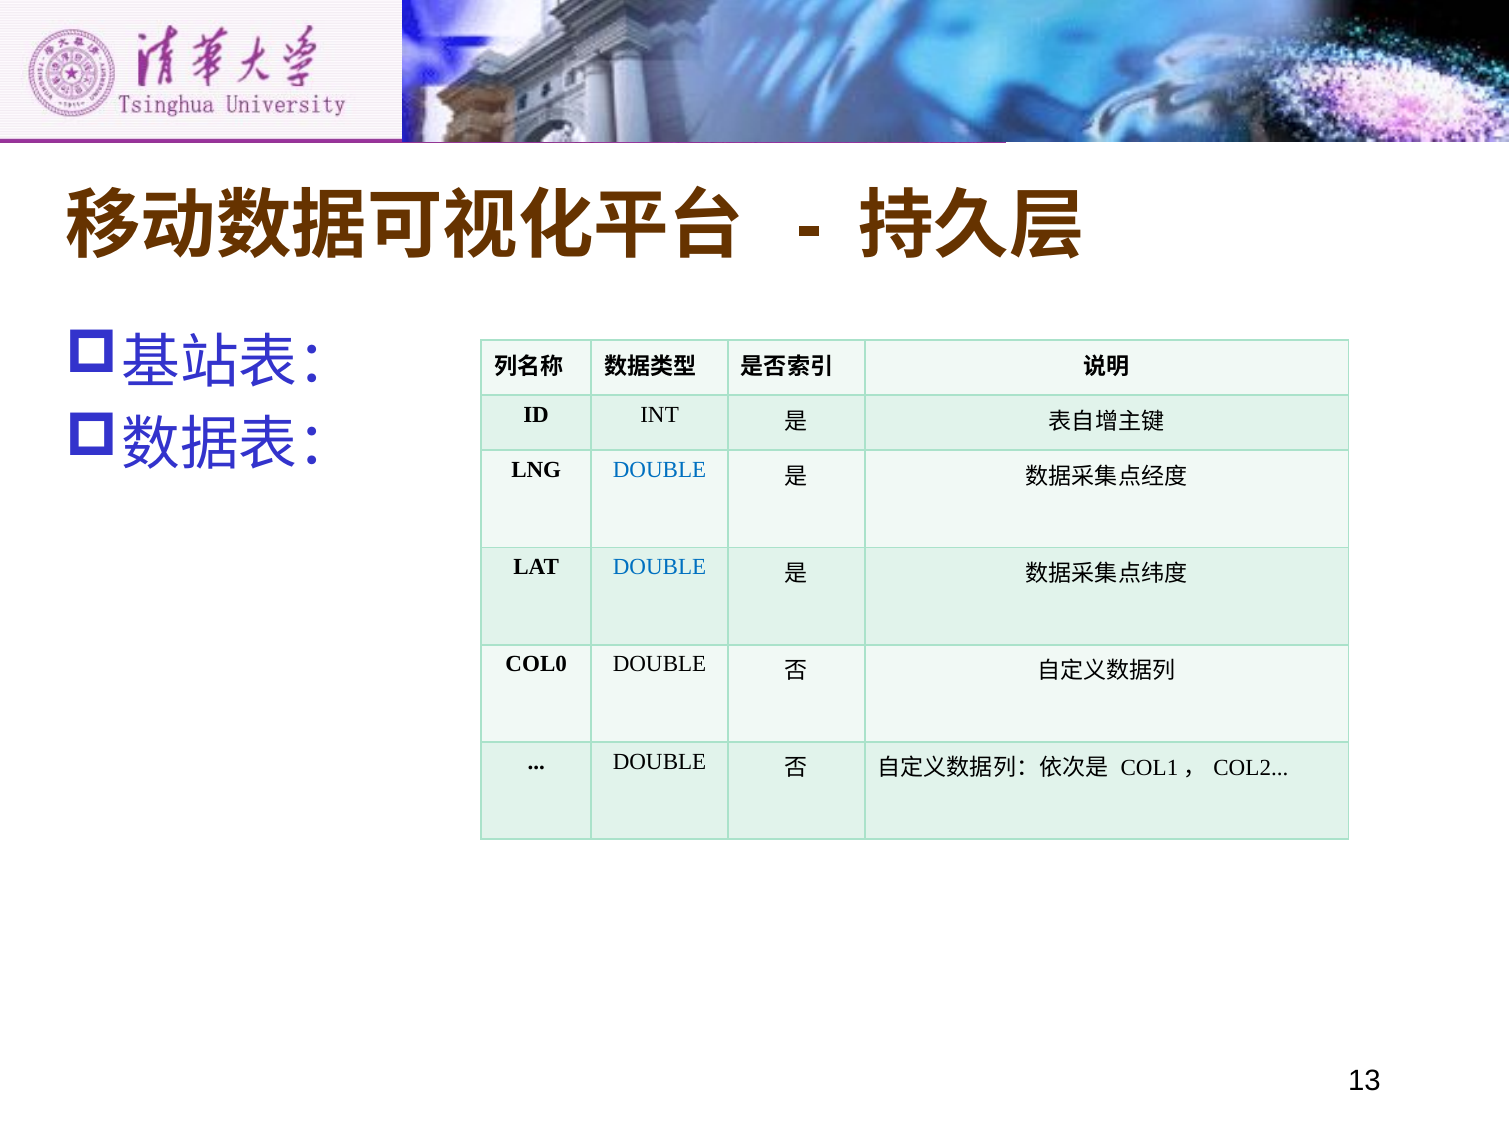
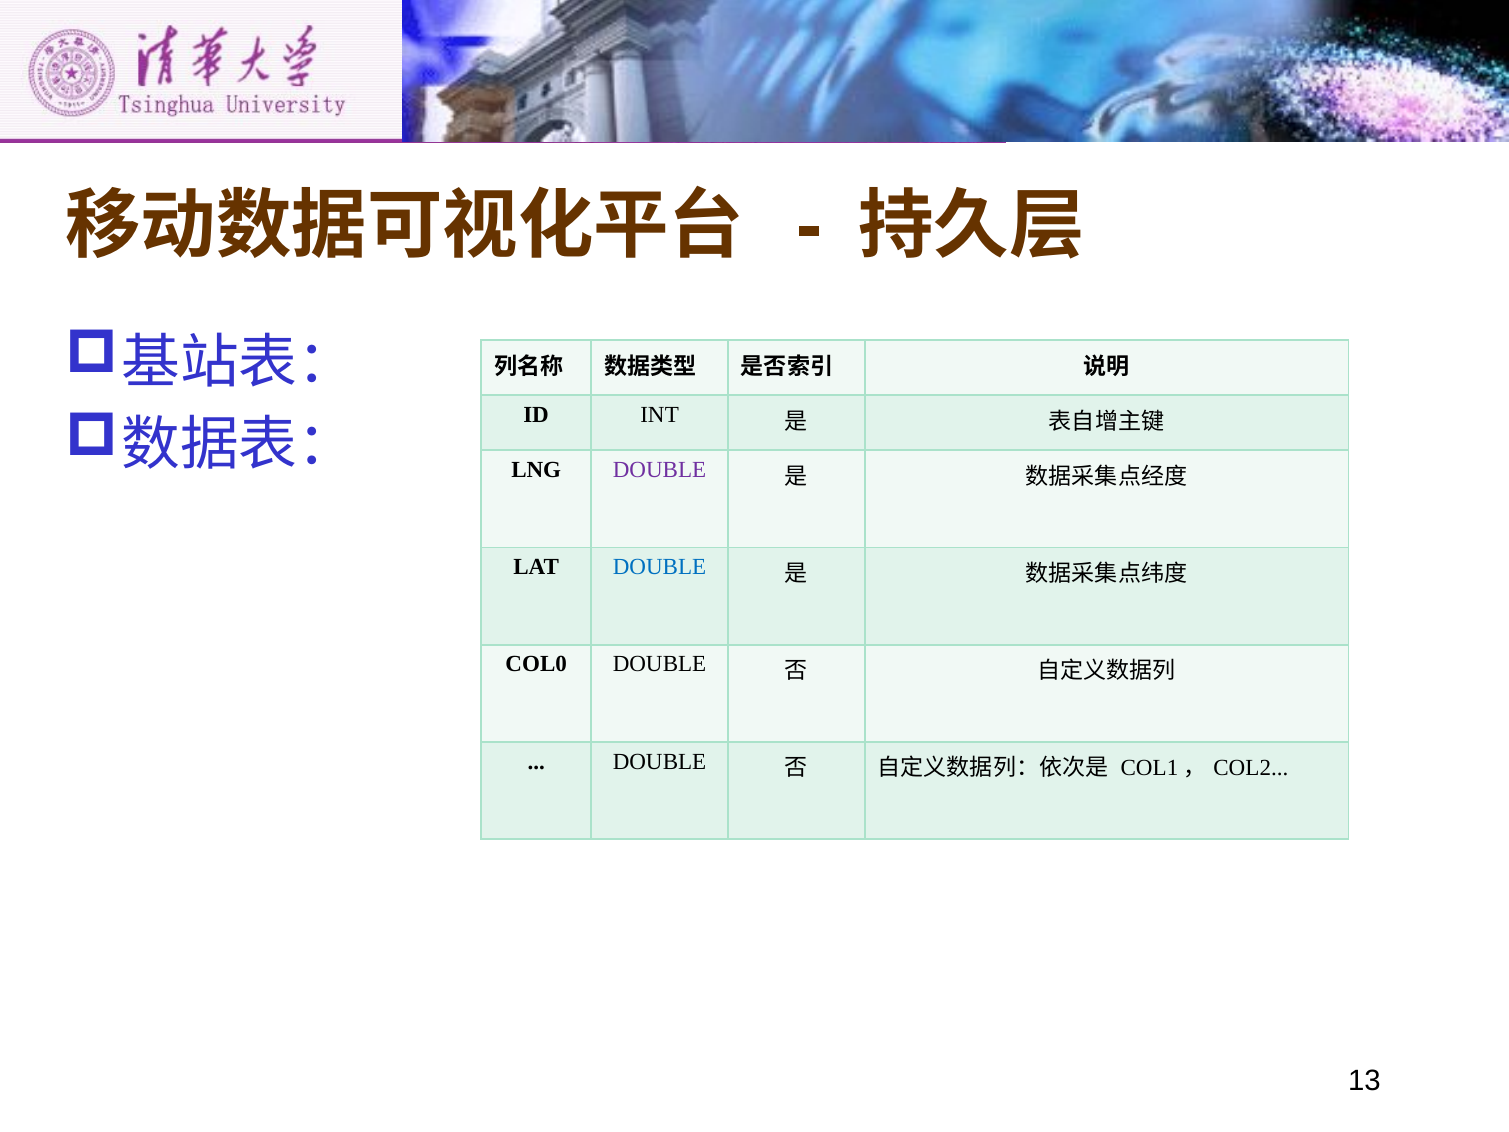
DOUBLE colour: blue -> purple (659, 470)
